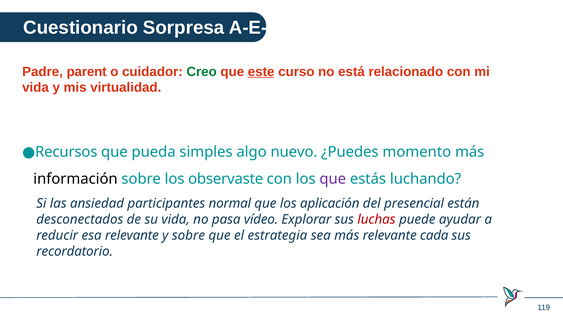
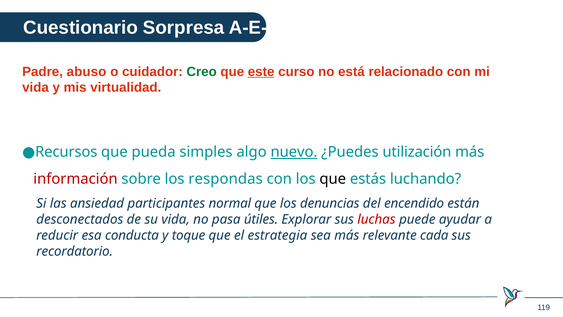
parent: parent -> abuso (86, 72)
nuevo underline: none -> present (294, 152)
momento: momento -> utilización (417, 152)
información colour: black -> red (75, 179)
observaste: observaste -> respondas (226, 179)
que colour: purple -> black (333, 179)
aplicación: aplicación -> denuncias (330, 203)
presencial: presencial -> encendido (414, 203)
vídeo: vídeo -> útiles (261, 219)
esa relevante: relevante -> conducta (132, 235)
y sobre: sobre -> toque (189, 235)
